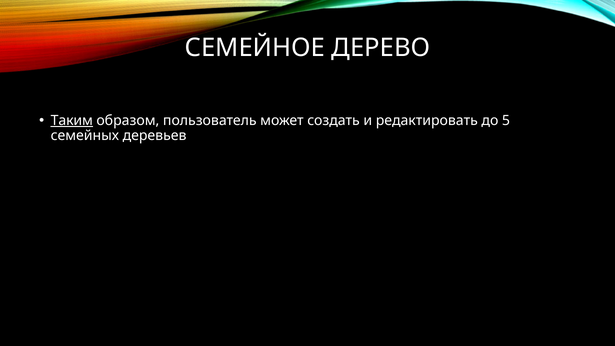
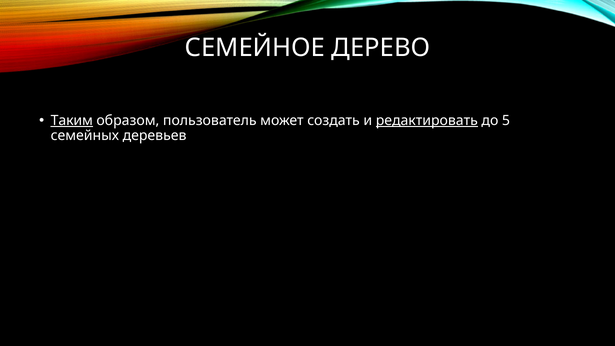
редактировать underline: none -> present (427, 121)
